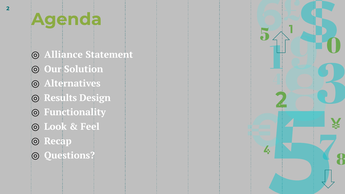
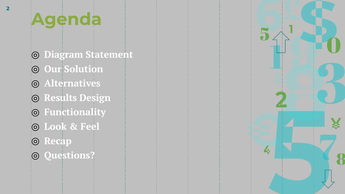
Alliance: Alliance -> Diagram (64, 55)
